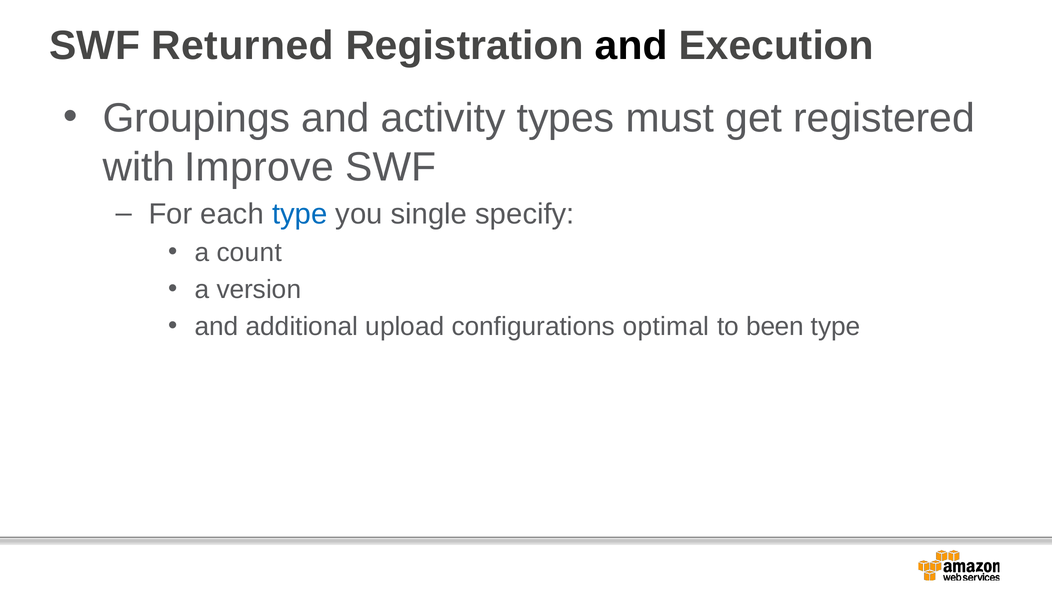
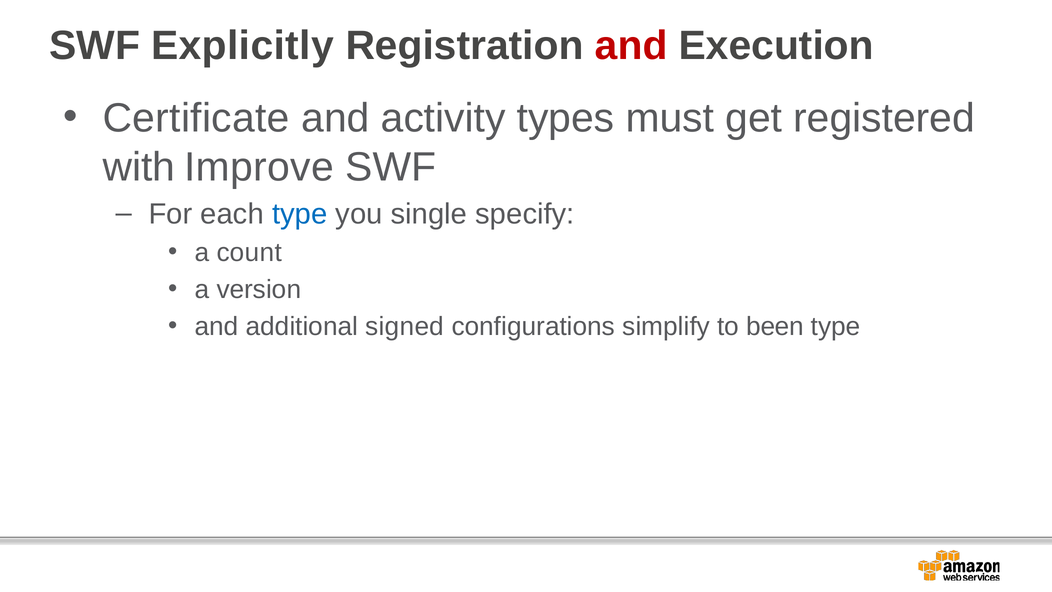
Returned: Returned -> Explicitly (243, 46)
and colour: black -> red (631, 46)
Groupings: Groupings -> Certificate (196, 118)
upload: upload -> signed (405, 326)
optimal: optimal -> simplify (666, 326)
